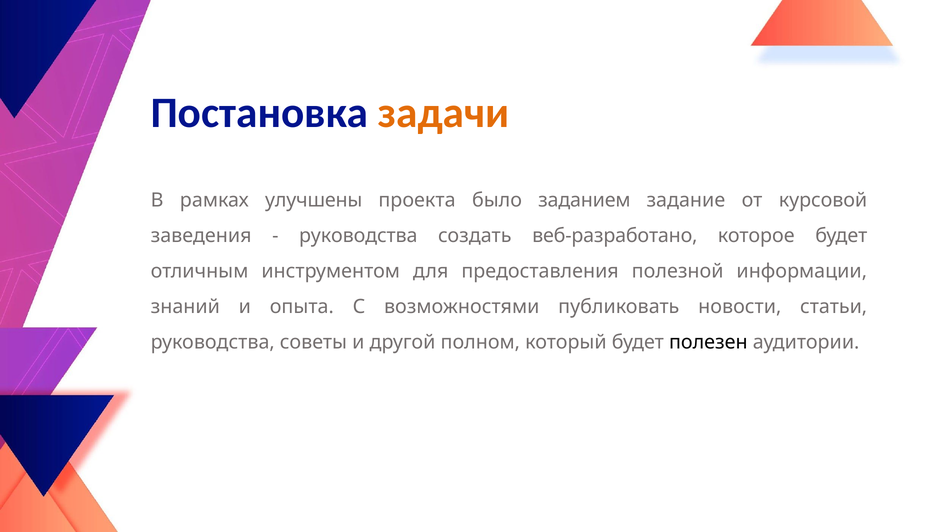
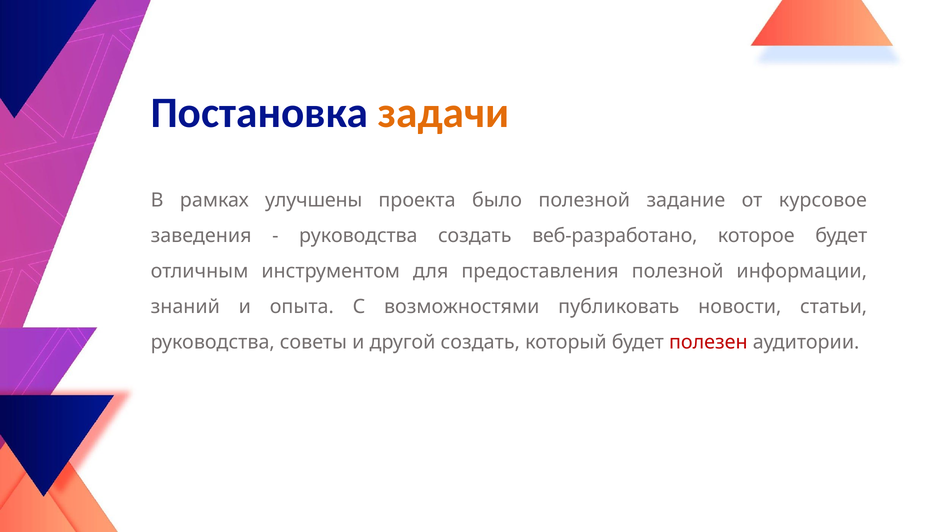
было заданием: заданием -> полезной (584, 200)
курсовой: курсовой -> курсовое (823, 200)
другой полном: полном -> создать (480, 342)
полезен colour: black -> red (708, 342)
